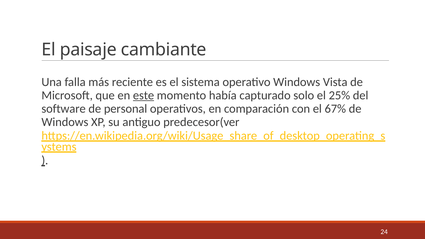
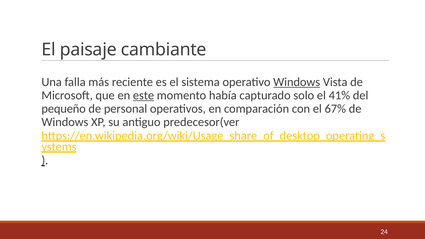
Windows underline: none -> present (297, 82)
25%: 25% -> 41% (339, 95)
software: software -> pequeño (64, 109)
